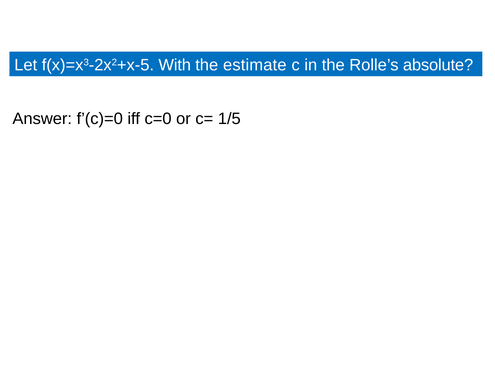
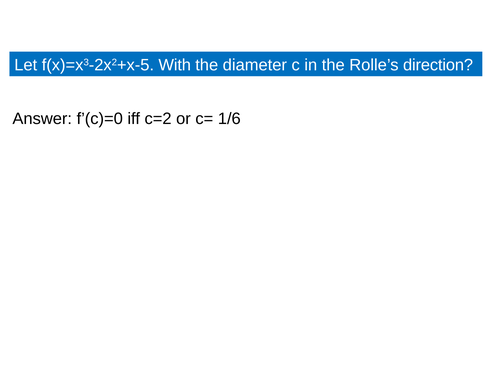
estimate: estimate -> diameter (255, 65)
absolute: absolute -> direction (438, 65)
c=0: c=0 -> c=2 (158, 119)
1/5: 1/5 -> 1/6 (229, 119)
